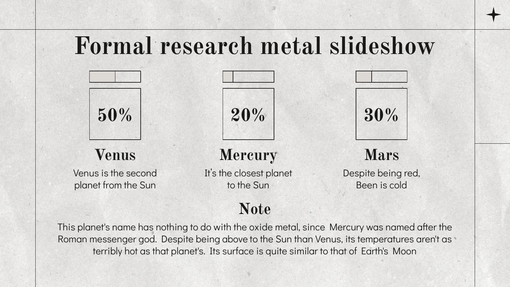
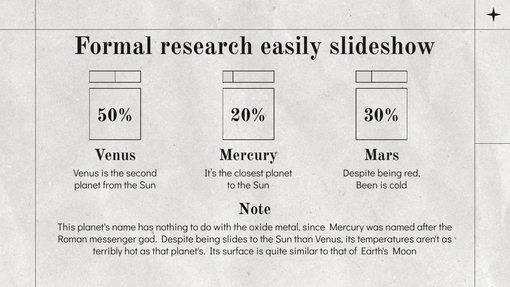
research metal: metal -> easily (291, 46)
above: above -> slides (235, 239)
